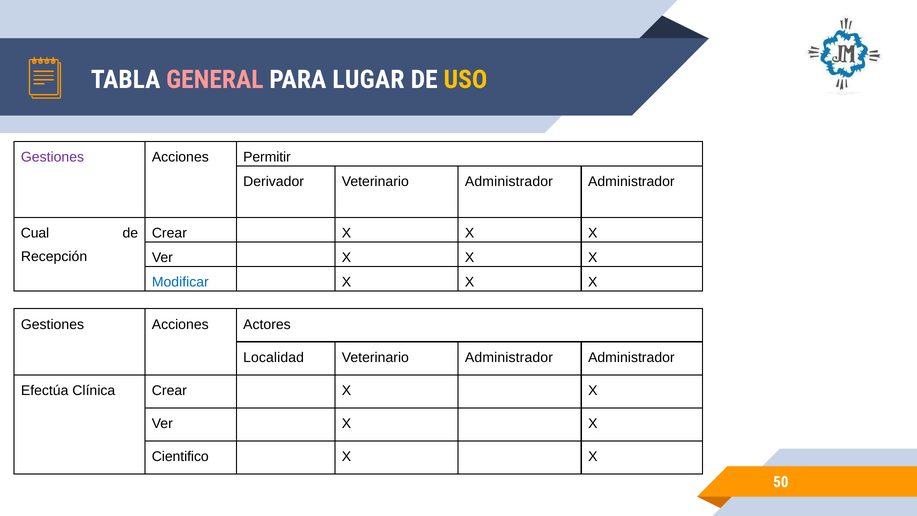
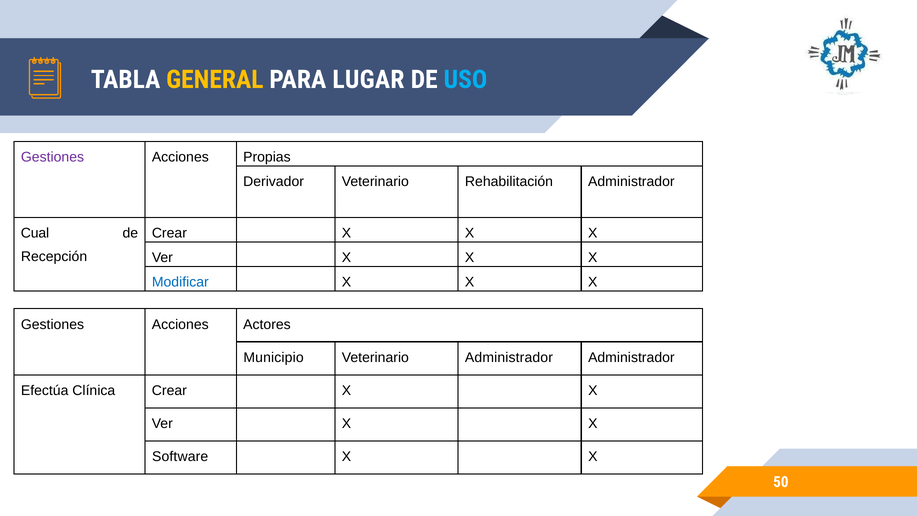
GENERAL colour: pink -> yellow (215, 80)
USO colour: yellow -> light blue (465, 80)
Permitir: Permitir -> Propias (267, 157)
Derivador Veterinario Administrador: Administrador -> Rehabilitación (509, 182)
Localidad: Localidad -> Municipio (274, 357)
Cientifico: Cientifico -> Software (180, 457)
